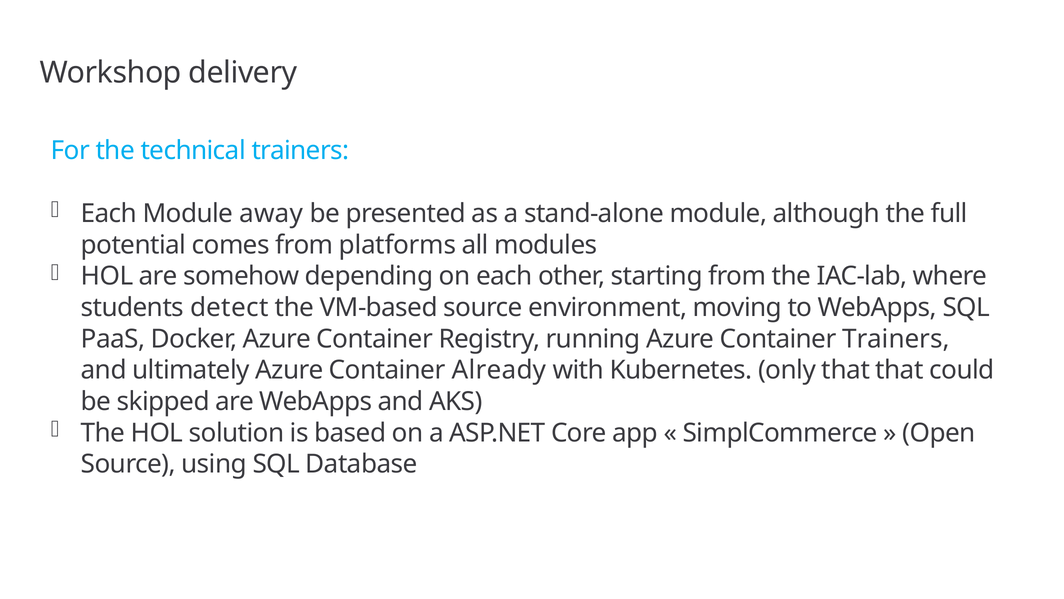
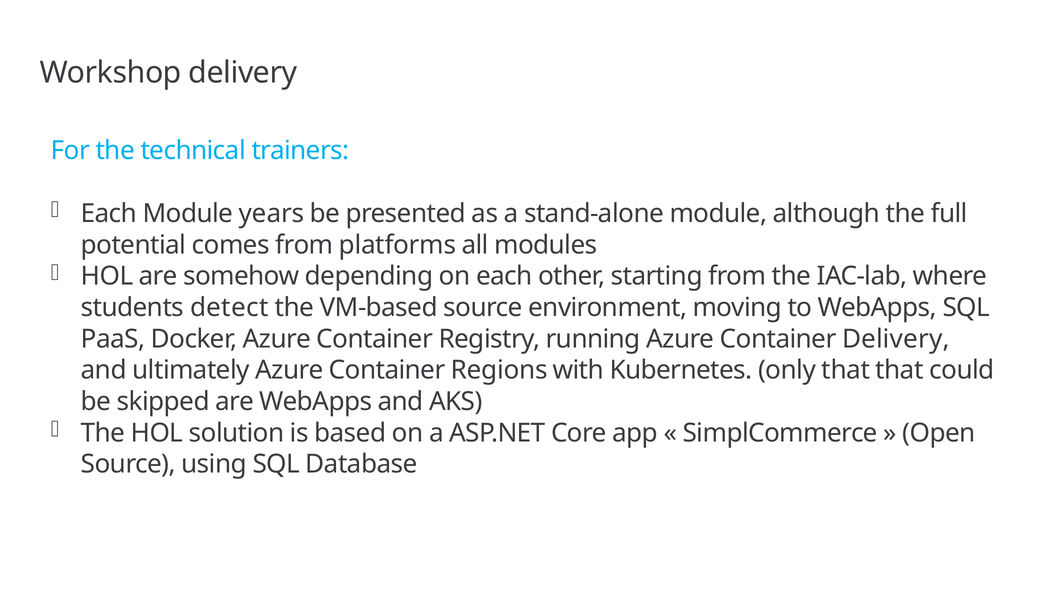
away: away -> years (271, 213)
Container Trainers: Trainers -> Delivery (896, 339)
Already: Already -> Regions (499, 370)
